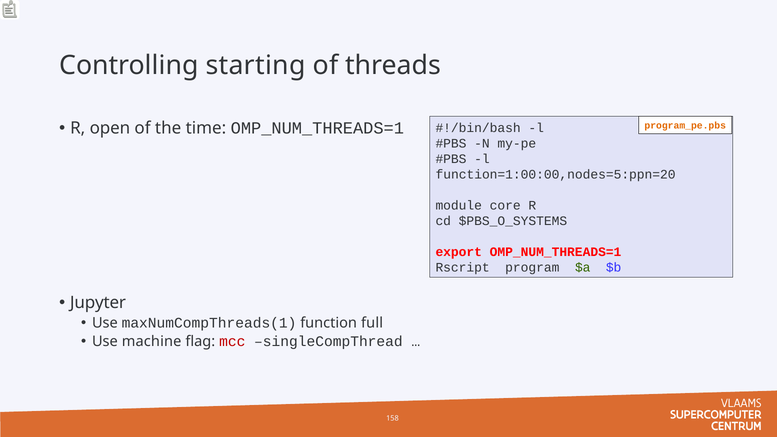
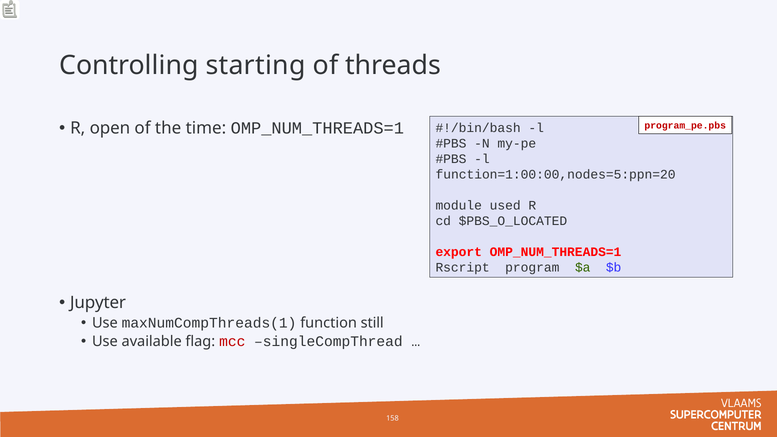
program_pe.pbs colour: orange -> red (685, 126)
core: core -> used (505, 206)
$PBS_O_SYSTEMS: $PBS_O_SYSTEMS -> $PBS_O_LOCATED (513, 221)
full: full -> still (372, 323)
machine: machine -> available (152, 342)
